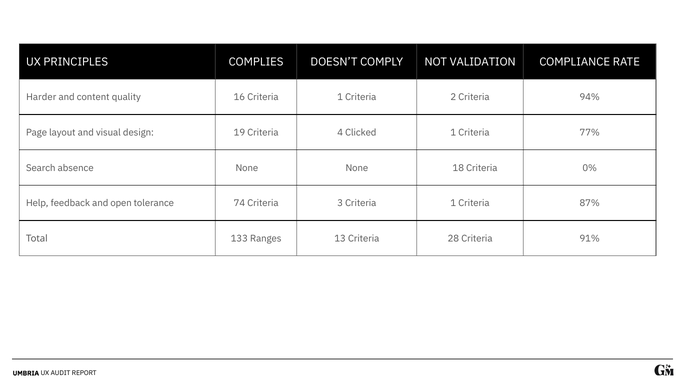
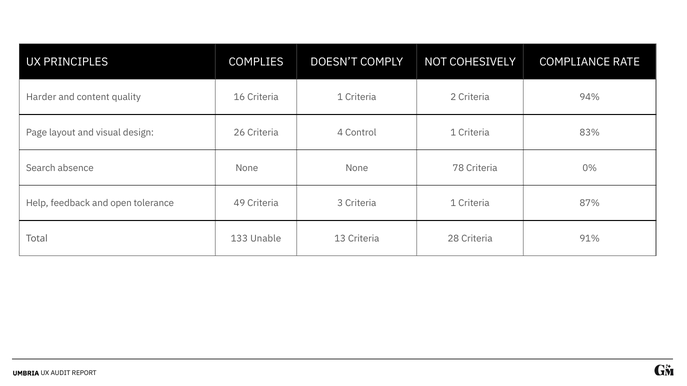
VALIDATION: VALIDATION -> COHESIVELY (483, 62)
19: 19 -> 26 (239, 133)
Clicked: Clicked -> Control (361, 133)
77%: 77% -> 83% (590, 133)
18: 18 -> 78 (458, 168)
74: 74 -> 49 (239, 203)
Ranges: Ranges -> Unable (266, 239)
